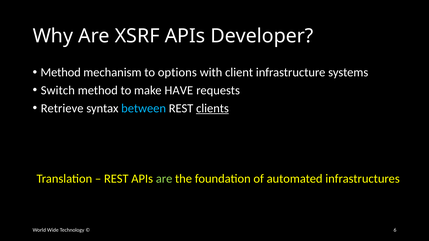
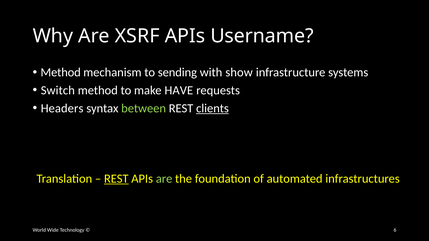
Developer: Developer -> Username (262, 36)
options: options -> sending (177, 73)
client: client -> show (239, 73)
Retrieve: Retrieve -> Headers (62, 108)
between colour: light blue -> light green (144, 108)
REST underline: none -> present (116, 179)
